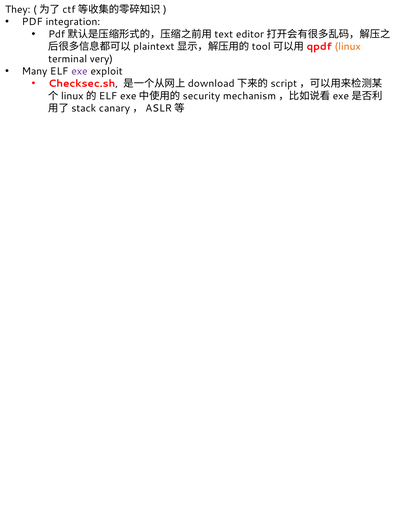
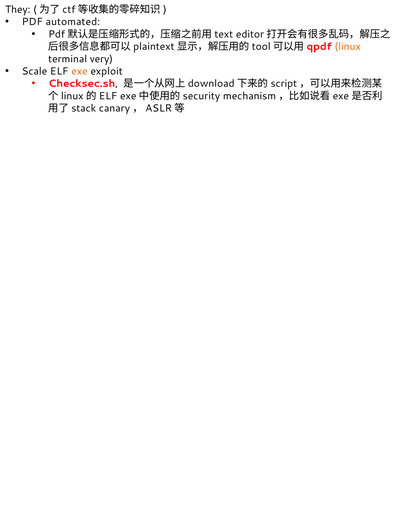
integration: integration -> automated (73, 22)
Many: Many -> Scale (34, 71)
exe colour: purple -> orange (79, 71)
